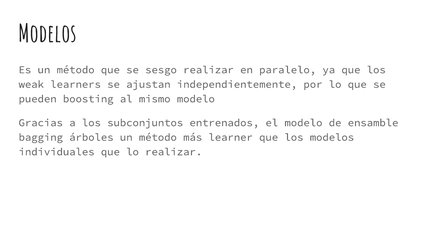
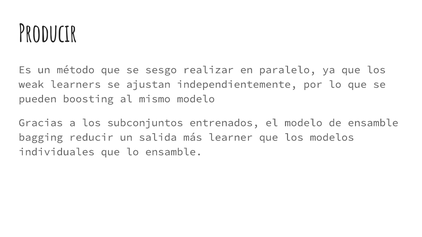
Modelos: Modelos -> Producir (48, 34)
árboles: árboles -> reducir (91, 137)
método: método -> salida (158, 137)
lo realizar: realizar -> ensamble (174, 152)
